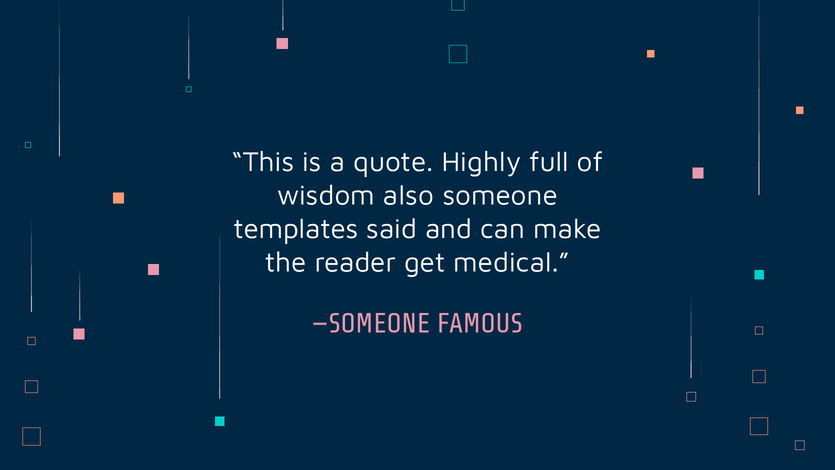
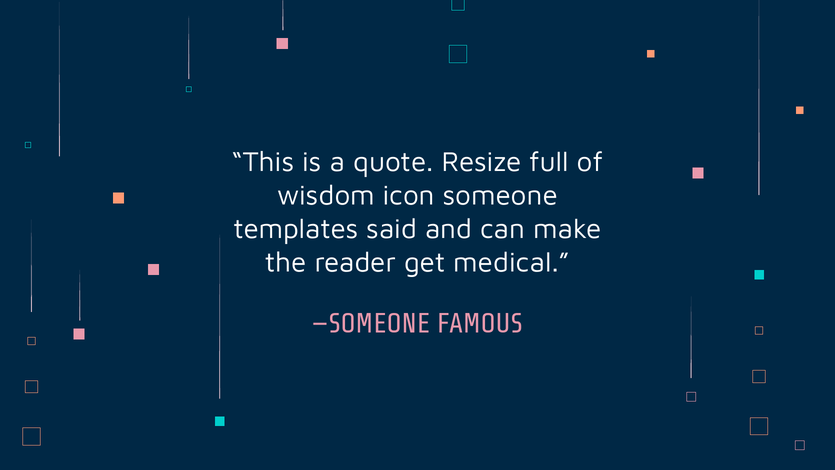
Highly: Highly -> Resize (481, 162)
also: also -> icon (409, 195)
